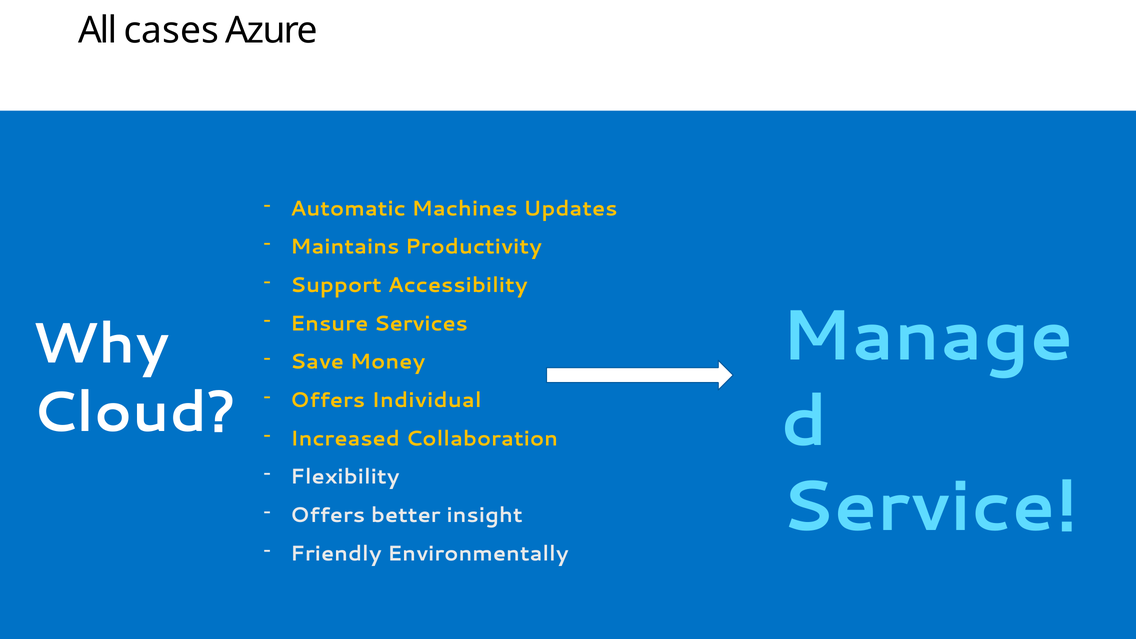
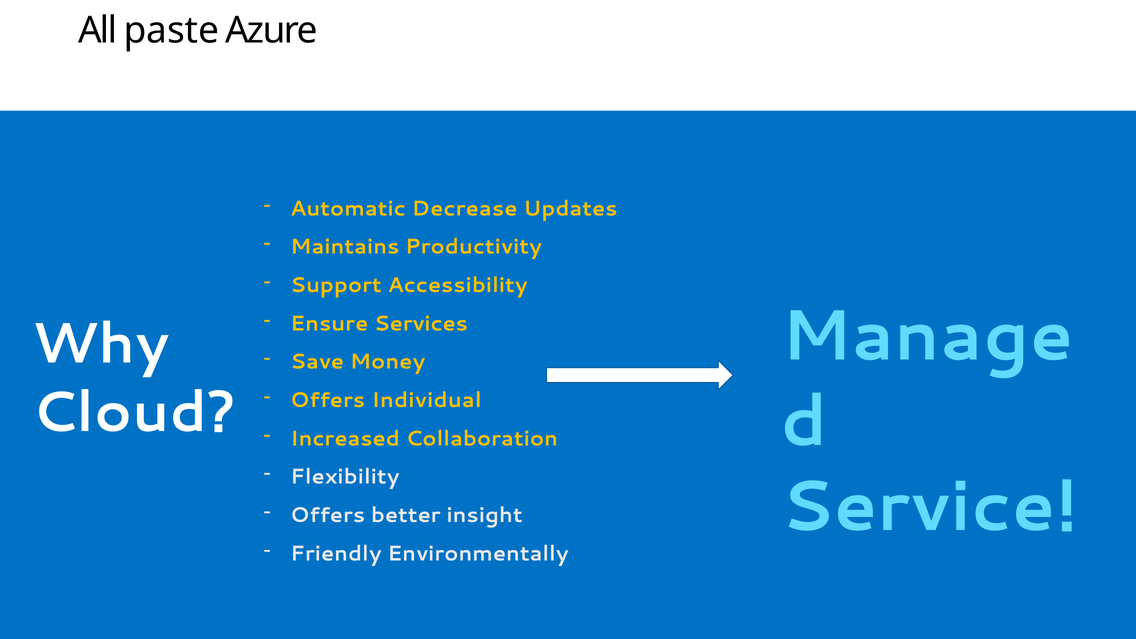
cases: cases -> paste (171, 31)
Machines: Machines -> Decrease (465, 208)
